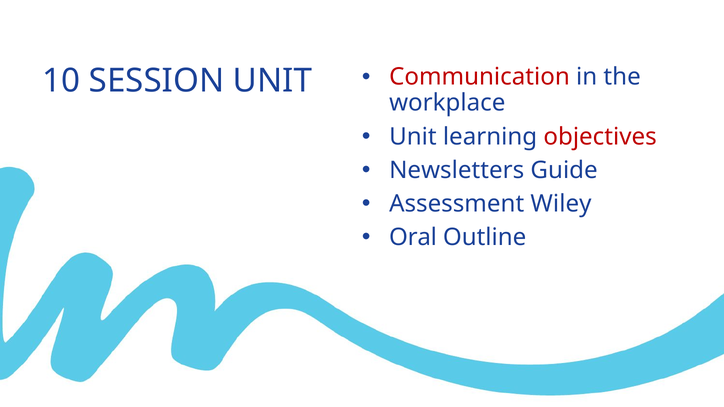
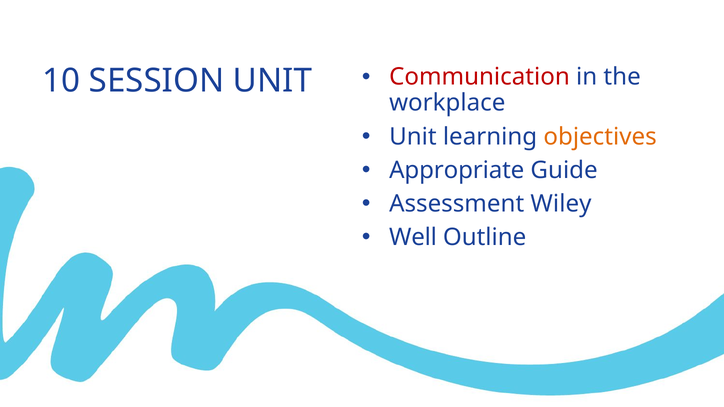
objectives colour: red -> orange (600, 137)
Newsletters: Newsletters -> Appropriate (457, 170)
Oral: Oral -> Well (413, 238)
